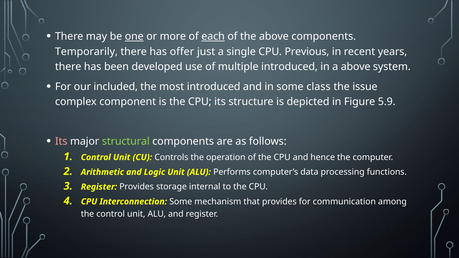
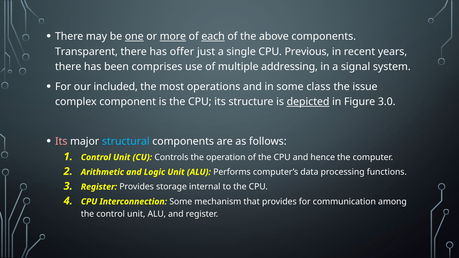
more underline: none -> present (173, 36)
Temporarily: Temporarily -> Transparent (86, 52)
developed: developed -> comprises (157, 67)
multiple introduced: introduced -> addressing (290, 67)
a above: above -> signal (356, 67)
most introduced: introduced -> operations (214, 87)
depicted underline: none -> present (308, 102)
5.9: 5.9 -> 3.0 (387, 102)
structural colour: light green -> light blue (126, 142)
